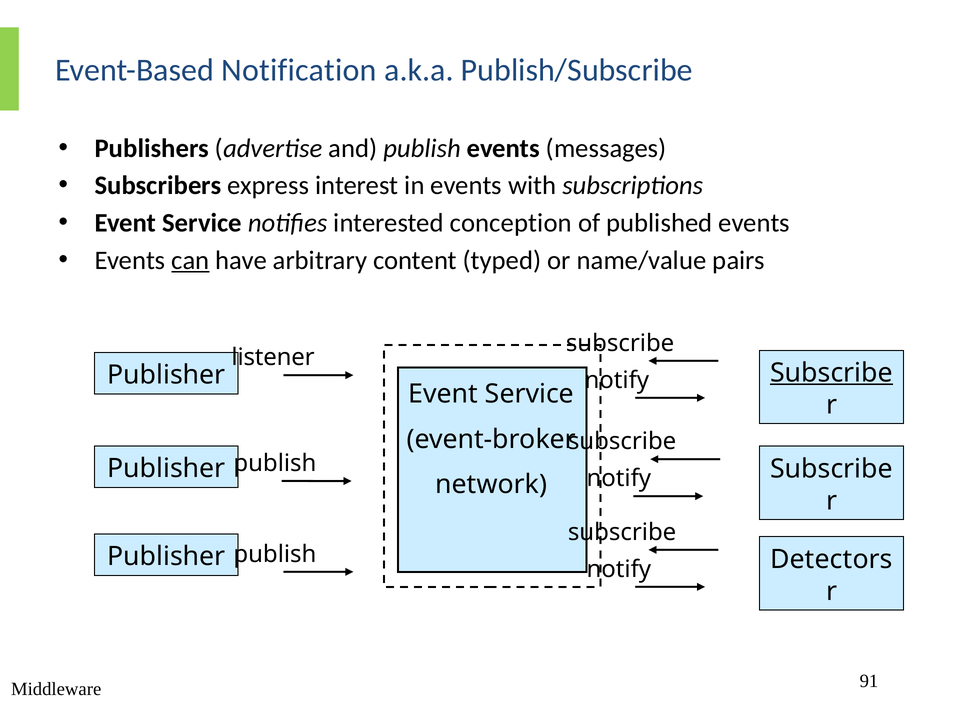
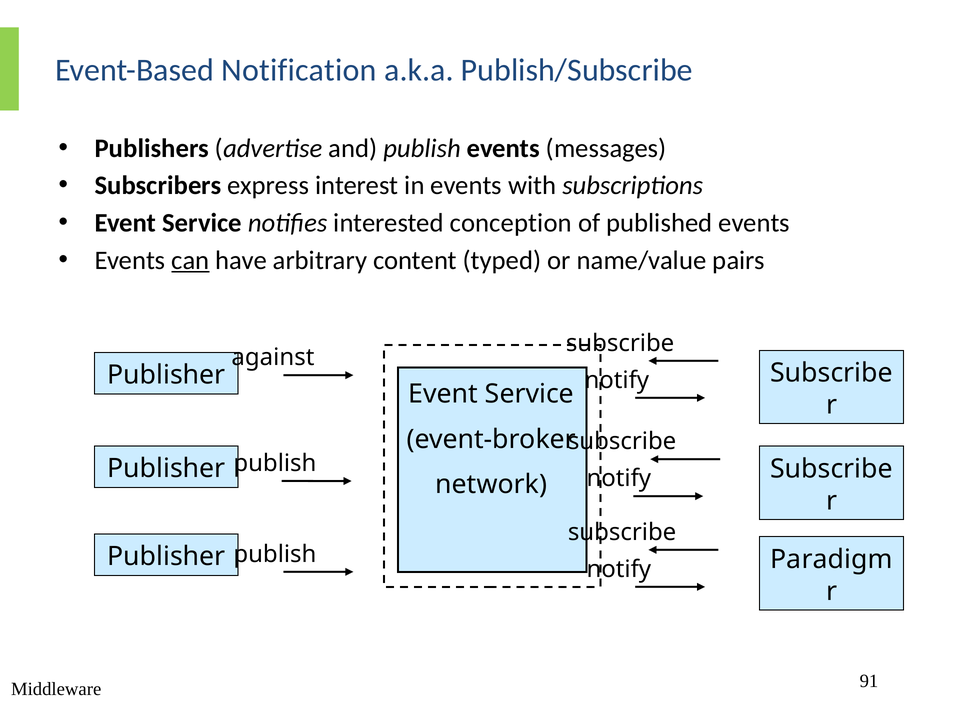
listener: listener -> against (273, 357)
Subscribe underline: present -> none (831, 373)
Detectors: Detectors -> Paradigm (831, 559)
